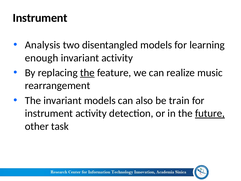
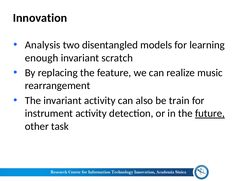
Instrument: Instrument -> Innovation (40, 18)
invariant activity: activity -> scratch (117, 58)
the underline: present -> none (87, 73)
invariant models: models -> activity (100, 100)
